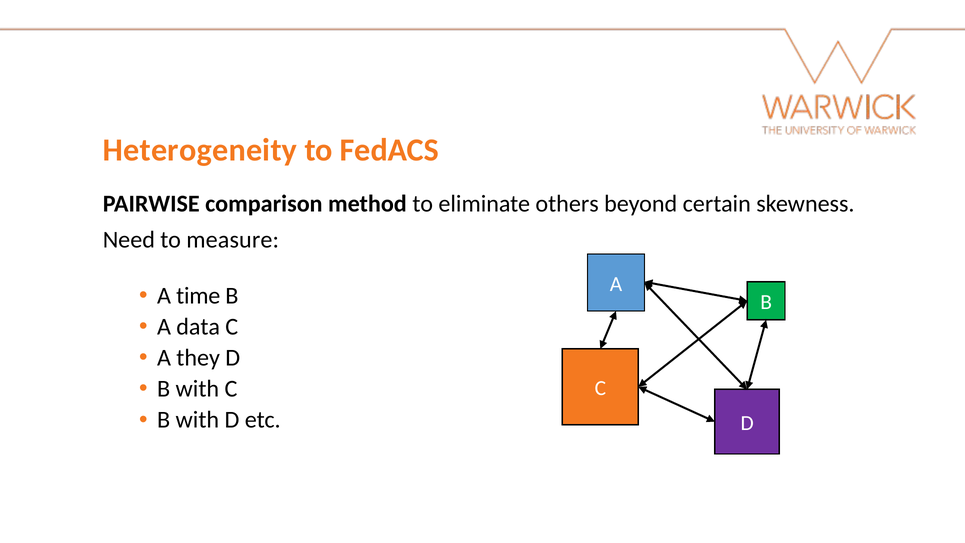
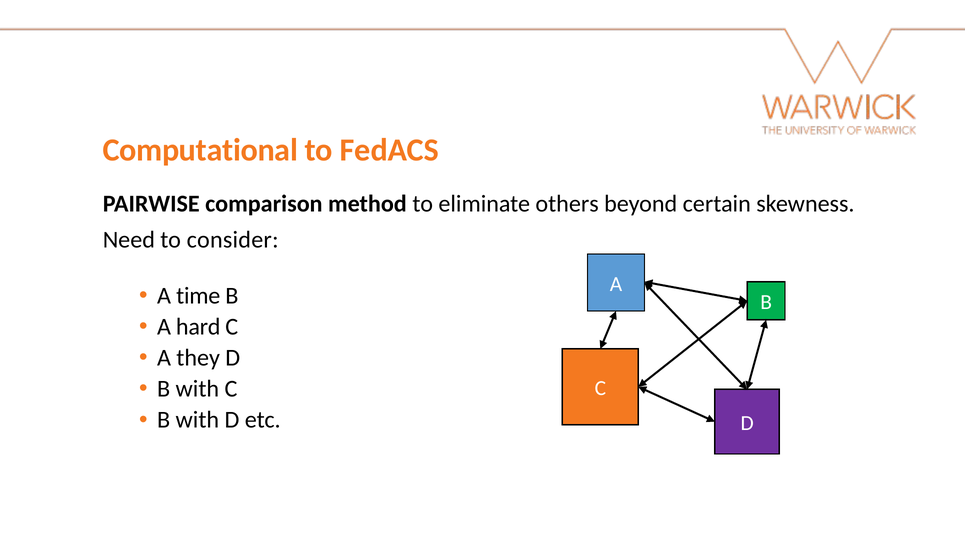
Heterogeneity: Heterogeneity -> Computational (200, 150)
measure: measure -> consider (233, 240)
data: data -> hard (198, 327)
